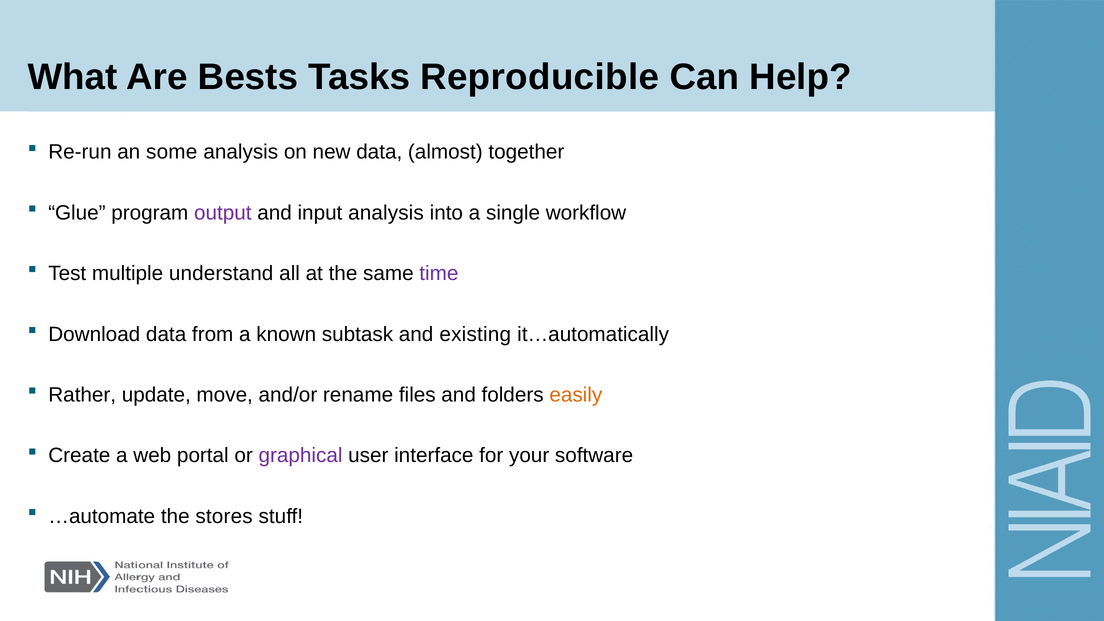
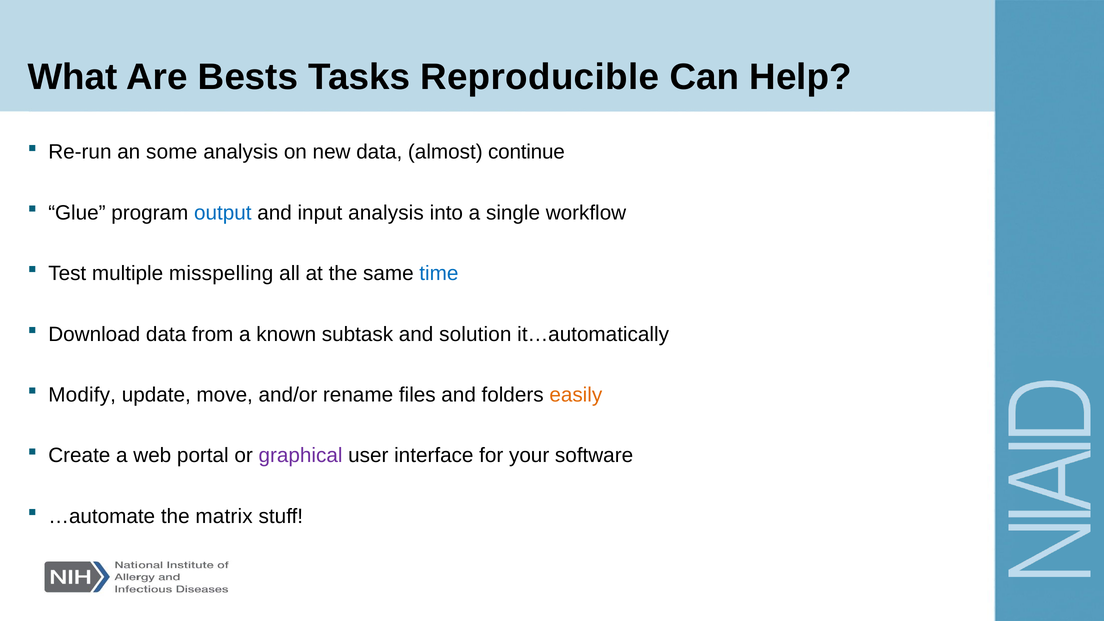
together: together -> continue (526, 152)
output colour: purple -> blue (223, 213)
understand: understand -> misspelling (221, 274)
time colour: purple -> blue (439, 274)
existing: existing -> solution (475, 334)
Rather: Rather -> Modify (82, 395)
stores: stores -> matrix (224, 516)
